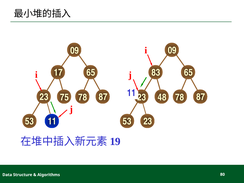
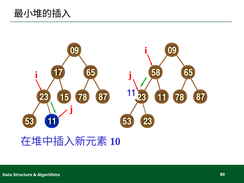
83: 83 -> 58 (156, 73)
75: 75 -> 15 (64, 97)
23 48: 48 -> 11 (162, 97)
19: 19 -> 10 (115, 141)
